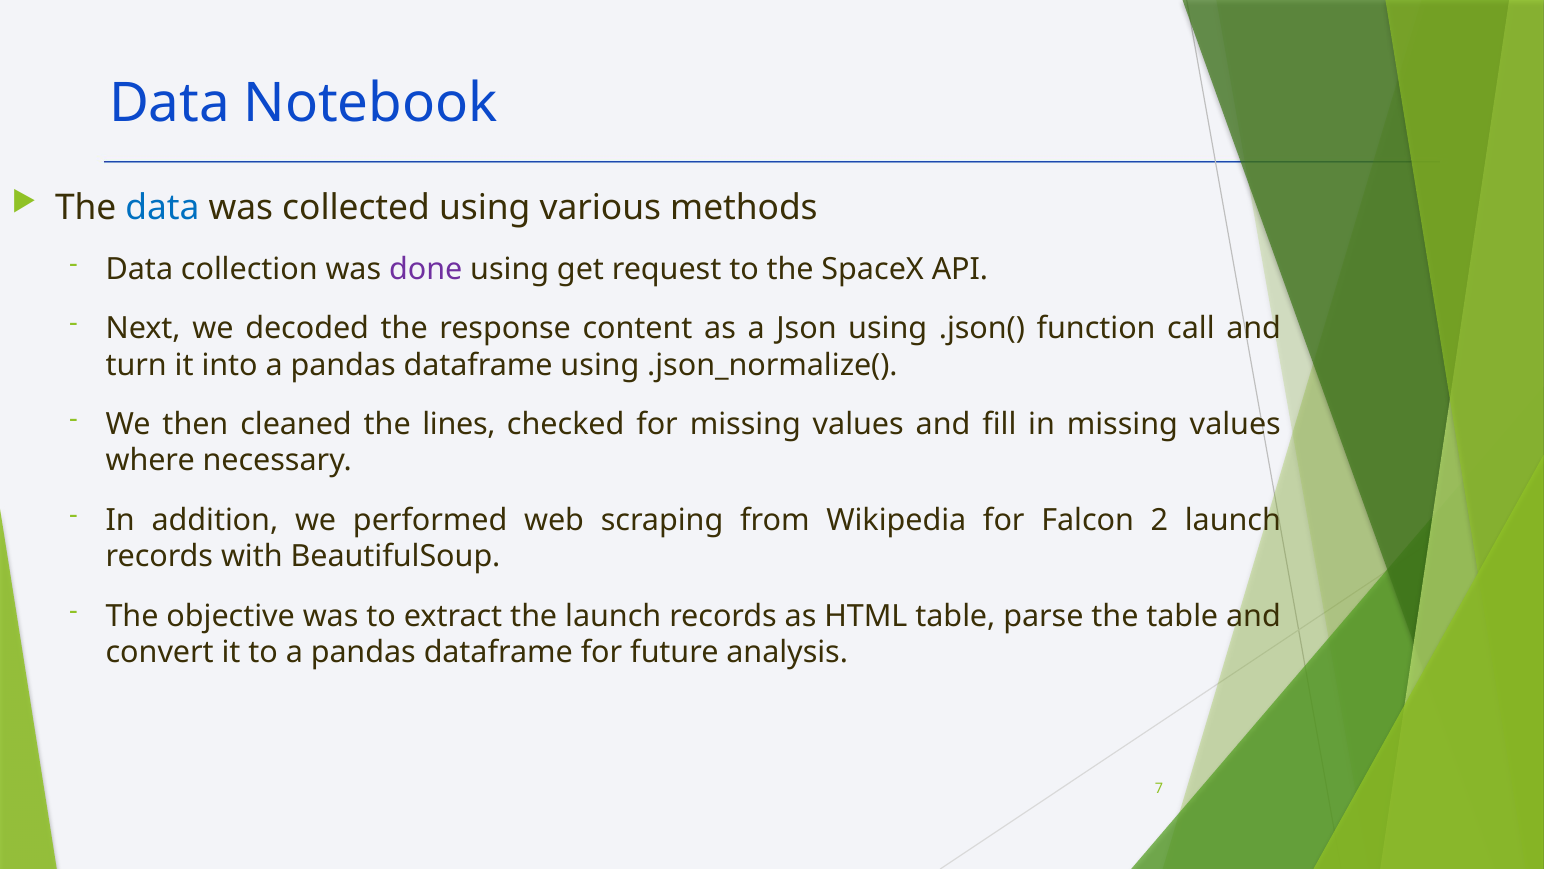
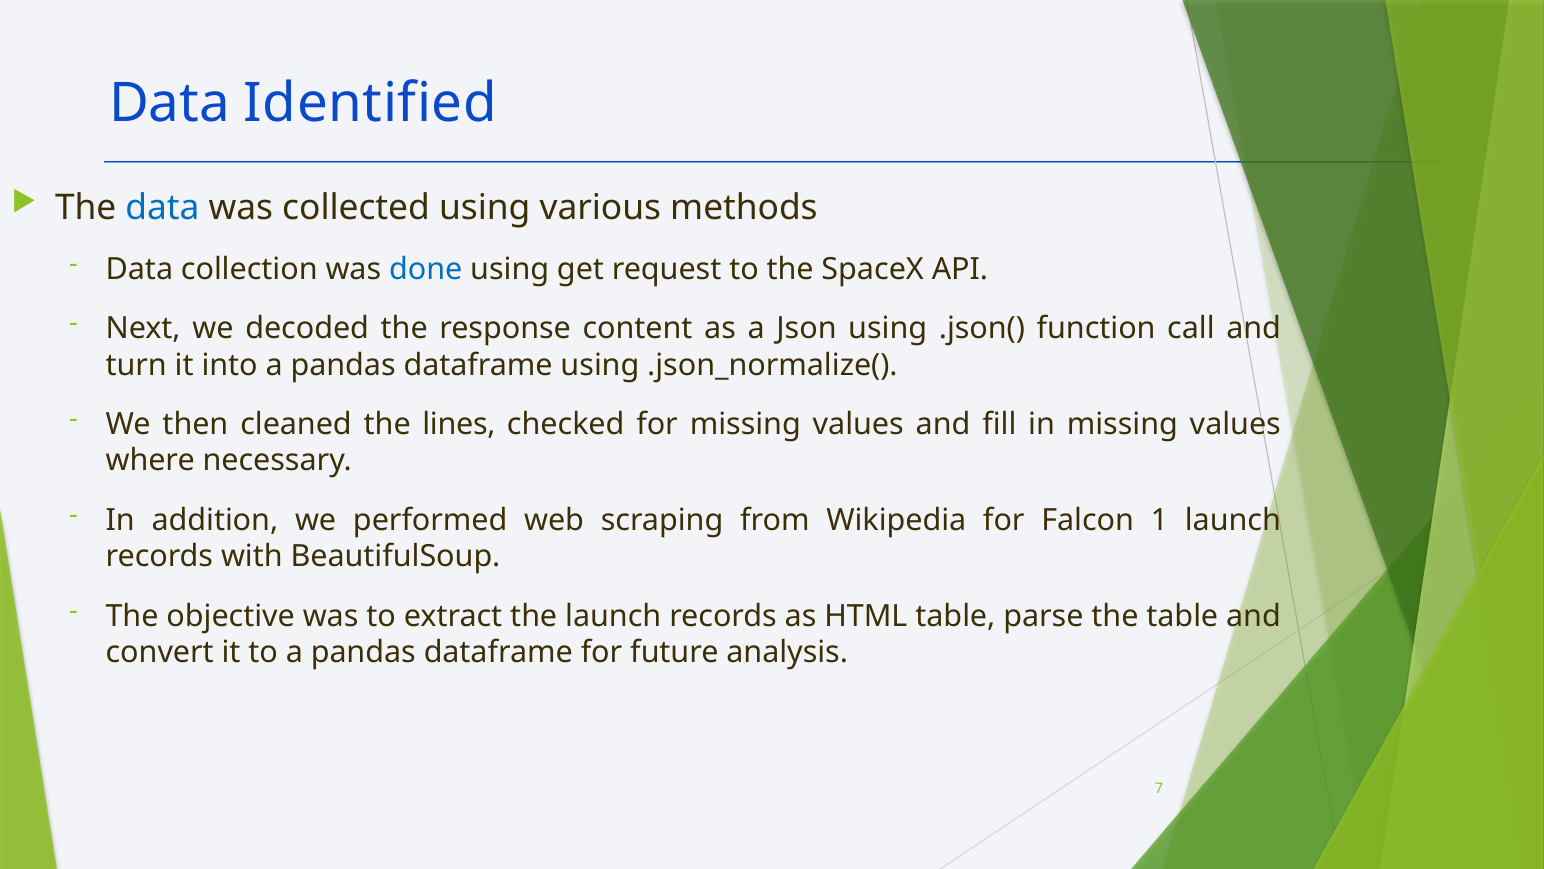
Notebook: Notebook -> Identified (370, 103)
done colour: purple -> blue (426, 269)
2: 2 -> 1 (1159, 520)
